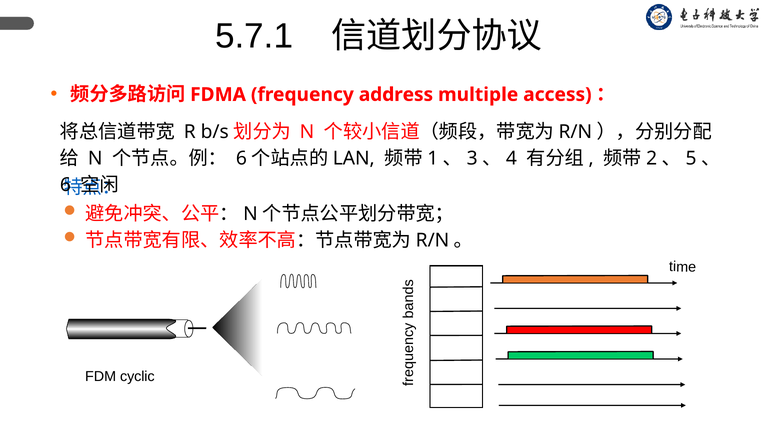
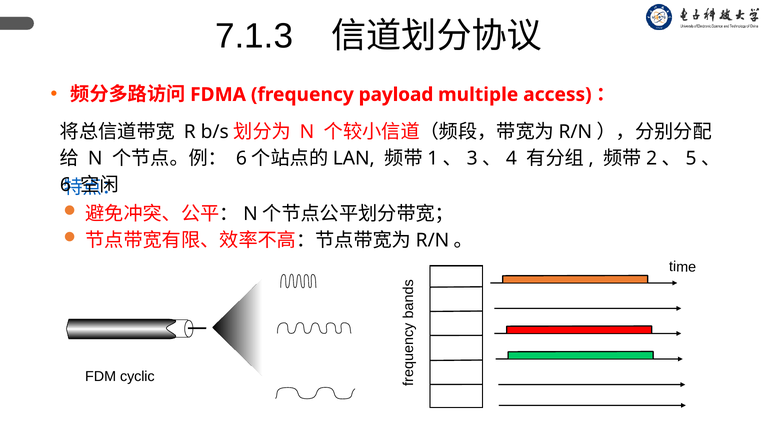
5.7.1: 5.7.1 -> 7.1.3 (254, 36)
address: address -> payload (396, 94)
